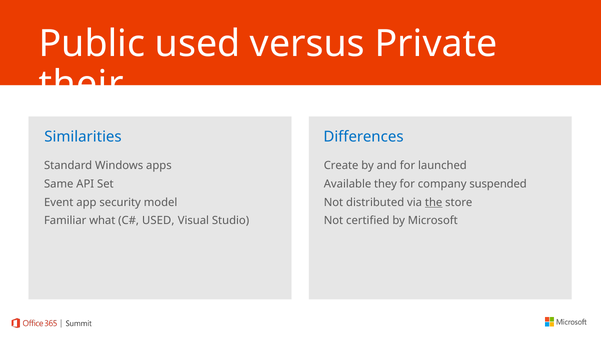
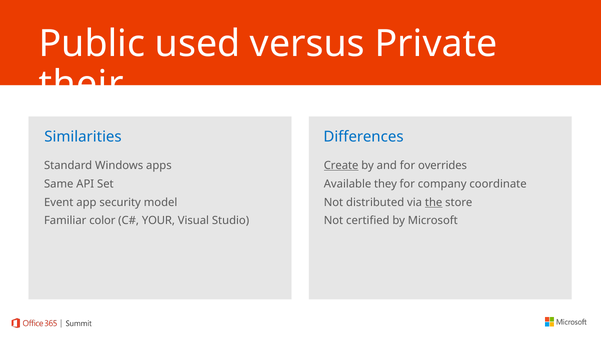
Create underline: none -> present (341, 165)
launched: launched -> overrides (442, 165)
suspended: suspended -> coordinate (498, 184)
what: what -> color (102, 221)
USED: USED -> YOUR (158, 221)
